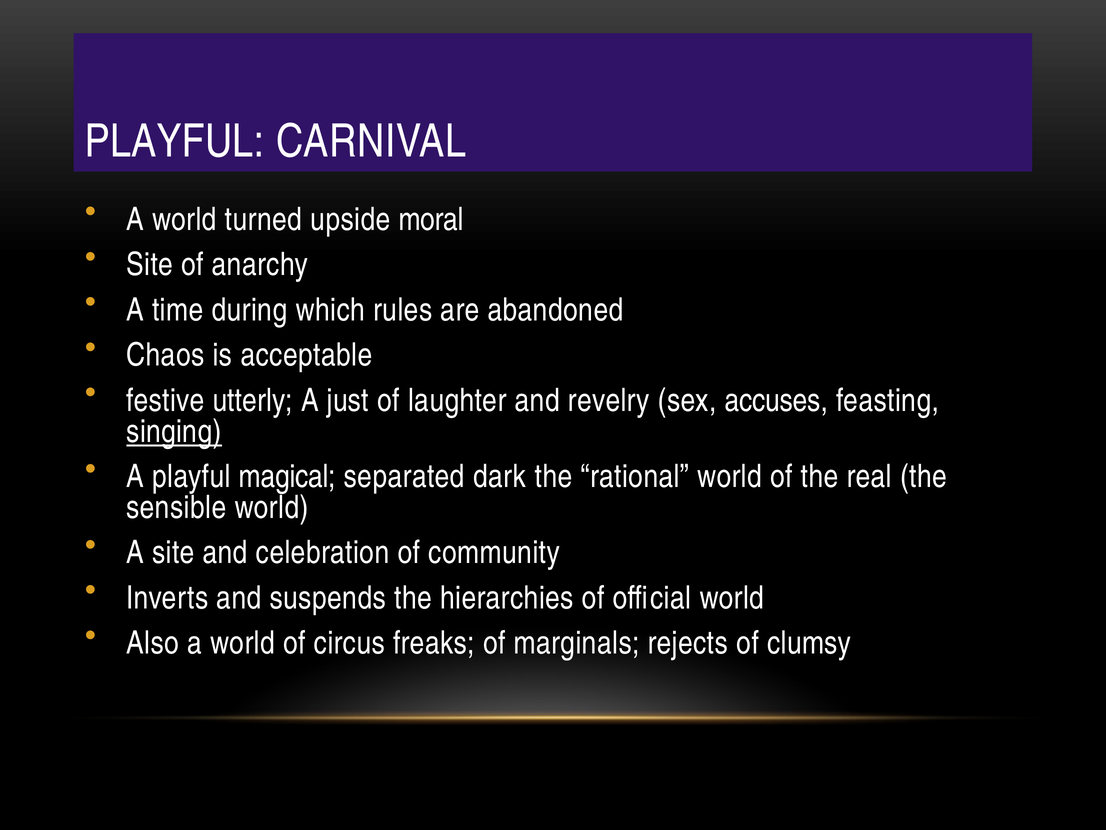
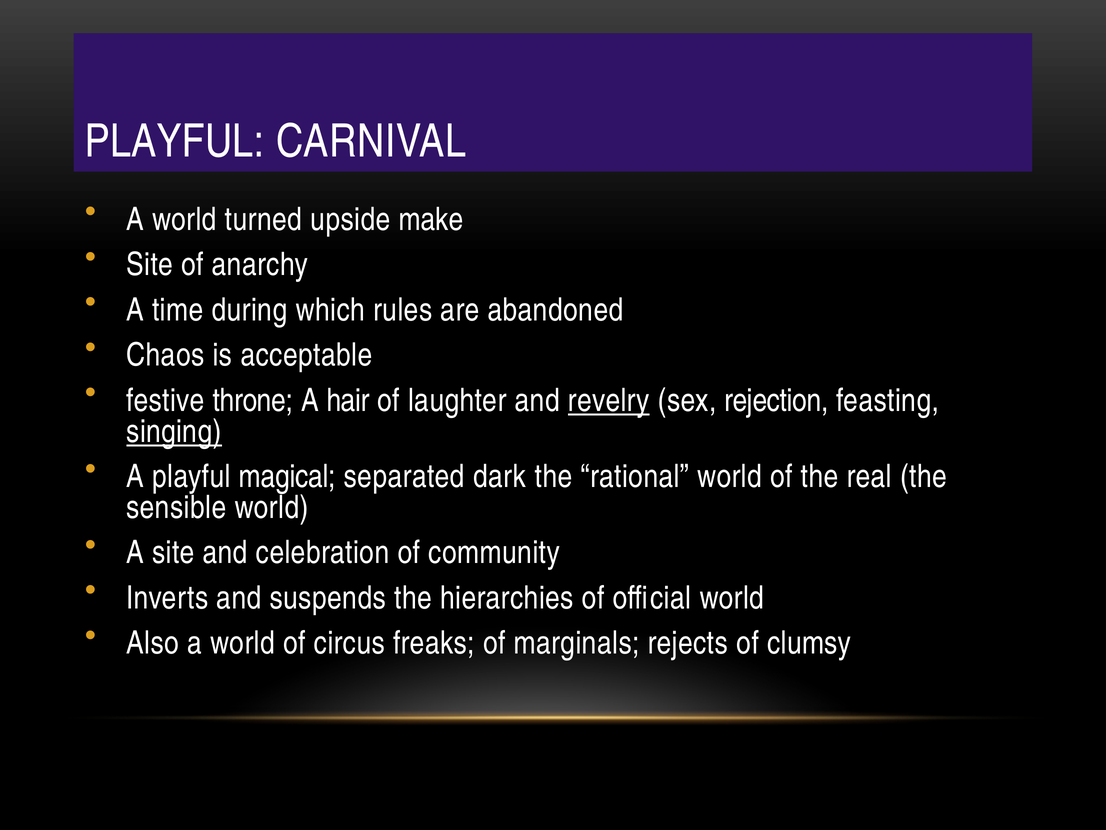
moral: moral -> make (431, 219)
utterly: utterly -> throne (253, 400)
just: just -> hair (348, 400)
revelry underline: none -> present (609, 400)
accuses: accuses -> rejection (776, 400)
